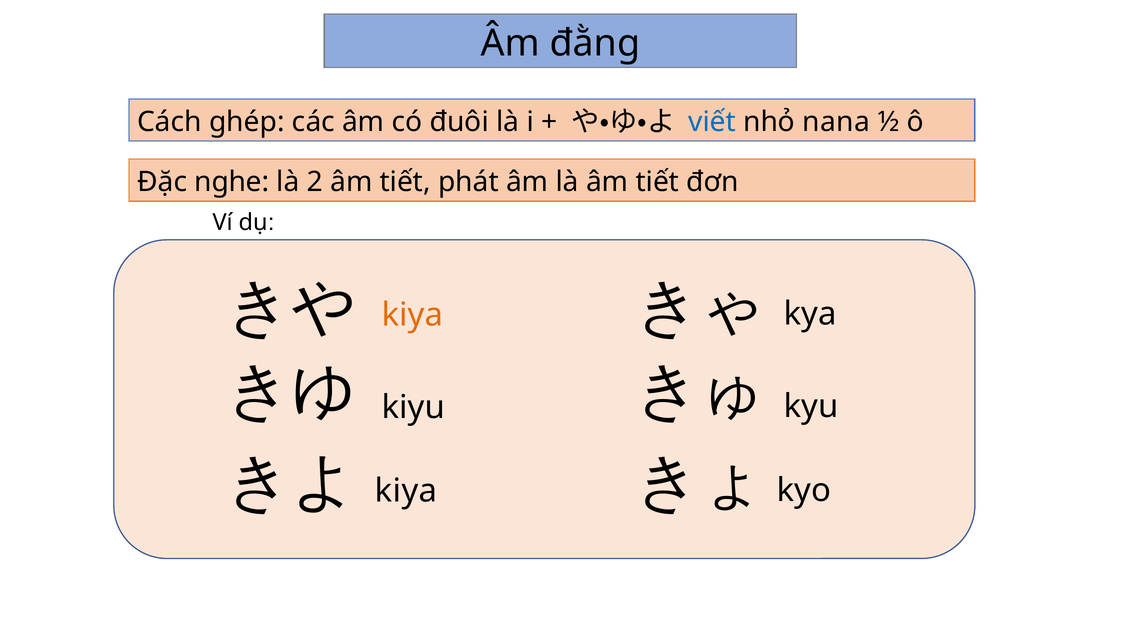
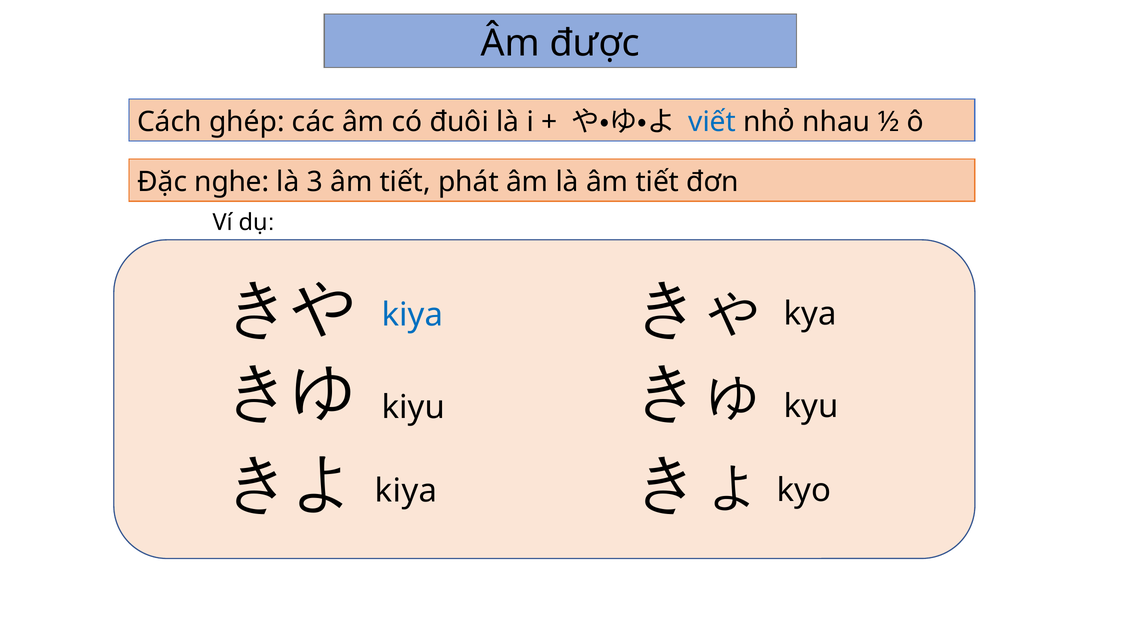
đằng: đằng -> được (595, 43)
nana: nana -> nhau (836, 122)
2: 2 -> 3 (315, 182)
kiya colour: orange -> blue (413, 315)
